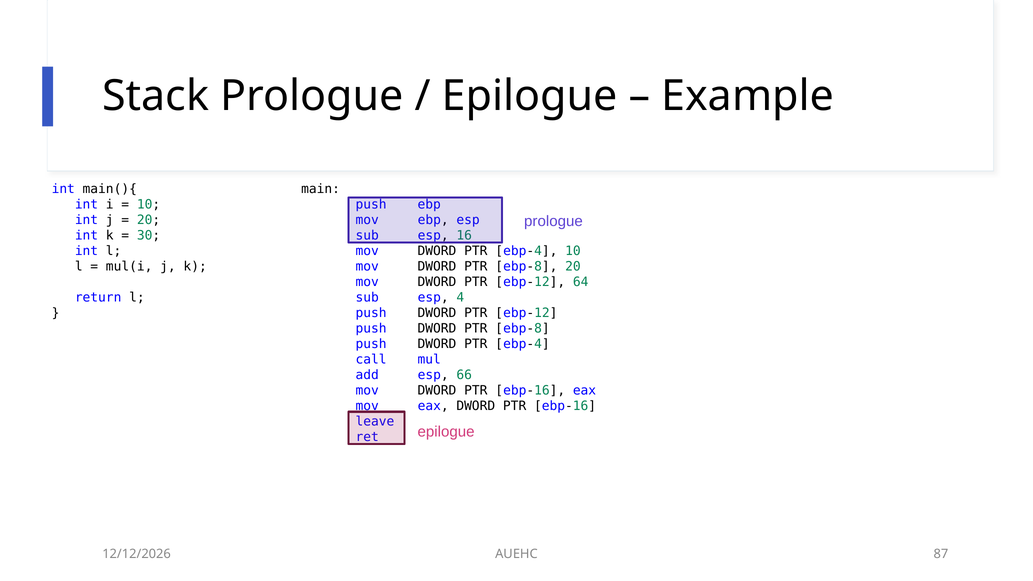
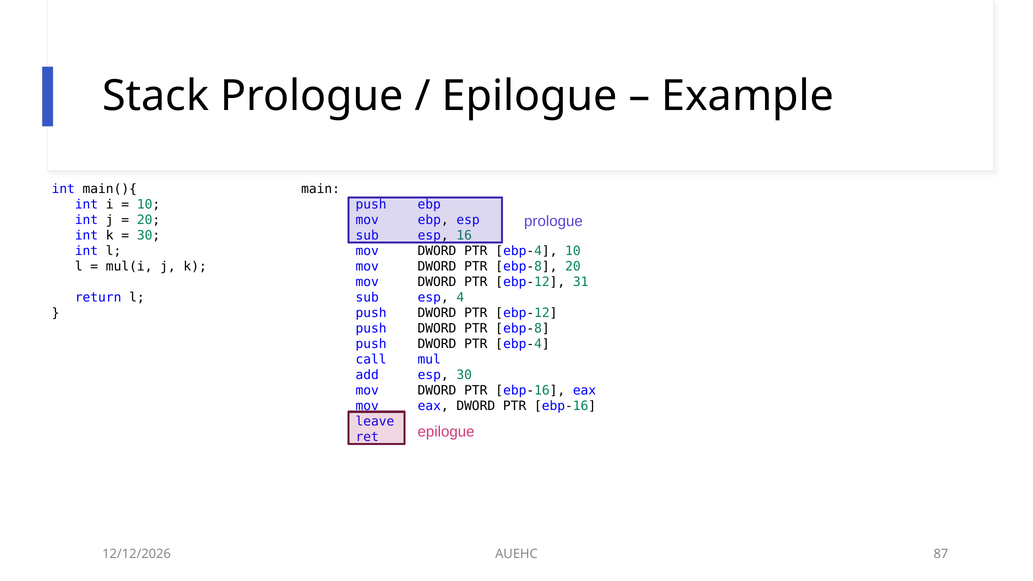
64: 64 -> 31 (581, 282)
esp 66: 66 -> 30 (464, 375)
